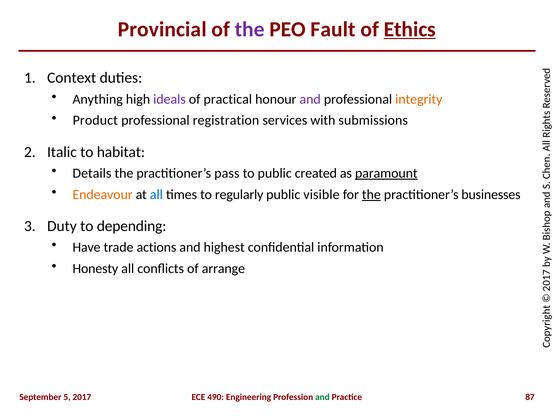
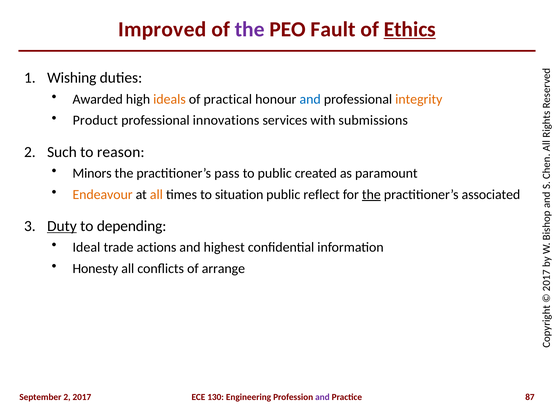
Provincial: Provincial -> Improved (162, 29)
Context: Context -> Wishing (72, 78)
Anything: Anything -> Awarded (98, 99)
ideals colour: purple -> orange (170, 99)
and colour: purple -> blue (310, 99)
registration: registration -> innovations (226, 120)
Italic: Italic -> Such (62, 152)
habitat: habitat -> reason (121, 152)
Details: Details -> Minors (92, 173)
paramount underline: present -> none (386, 173)
all colour: blue -> orange (156, 194)
regularly: regularly -> situation (239, 194)
visible: visible -> reflect (322, 194)
businesses: businesses -> associated (491, 194)
Duty underline: none -> present (62, 226)
Have: Have -> Ideal (86, 247)
September 5: 5 -> 2 (67, 397)
490: 490 -> 130 (216, 397)
and colour: green -> purple (322, 397)
